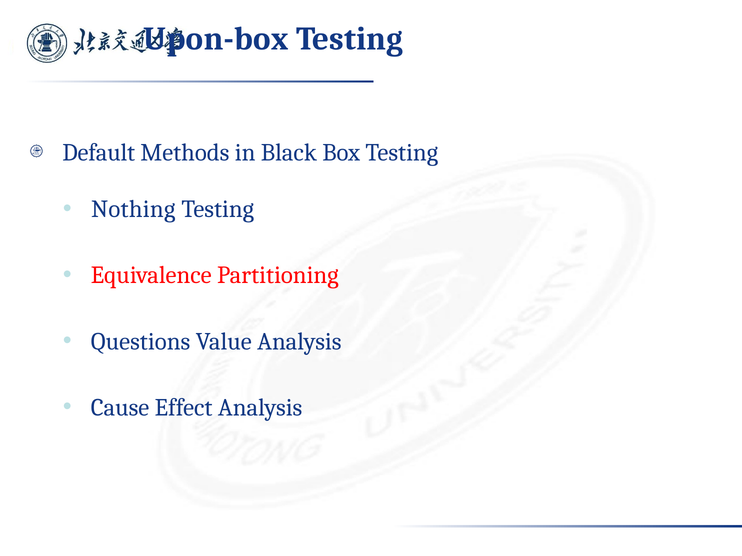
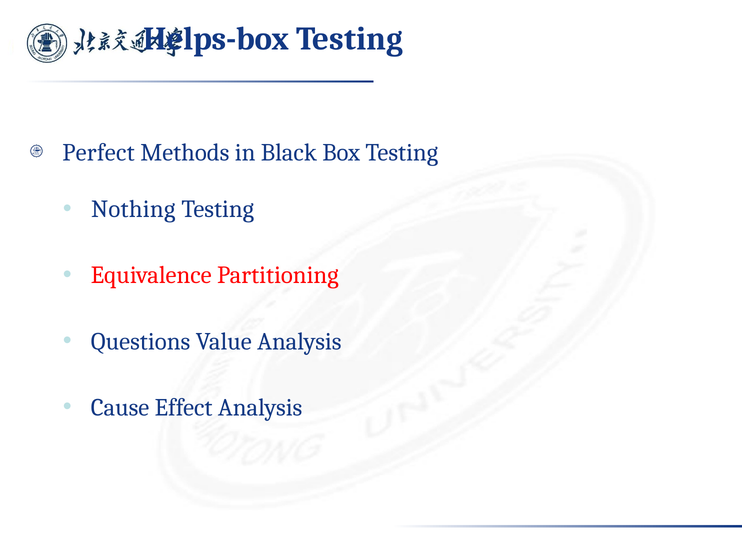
Upon-box: Upon-box -> Helps-box (216, 39)
Default: Default -> Perfect (98, 153)
